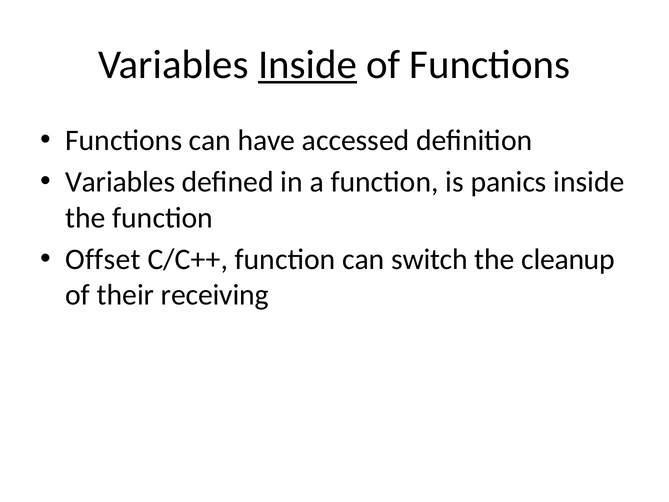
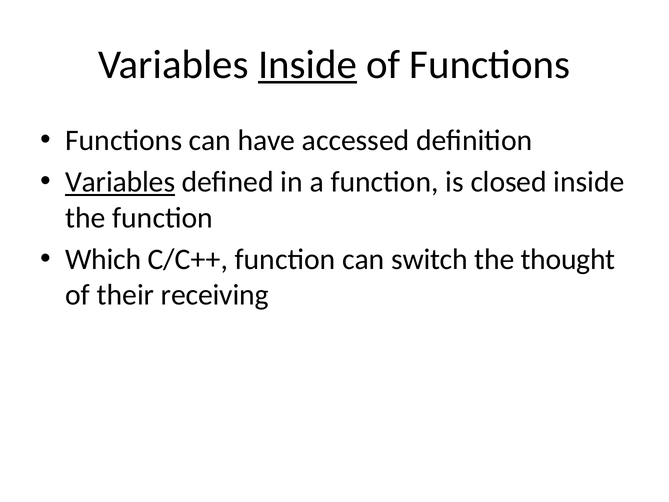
Variables underline: none -> present (120, 182)
panics: panics -> closed (509, 182)
Offset: Offset -> Which (103, 259)
cleanup: cleanup -> thought (568, 259)
